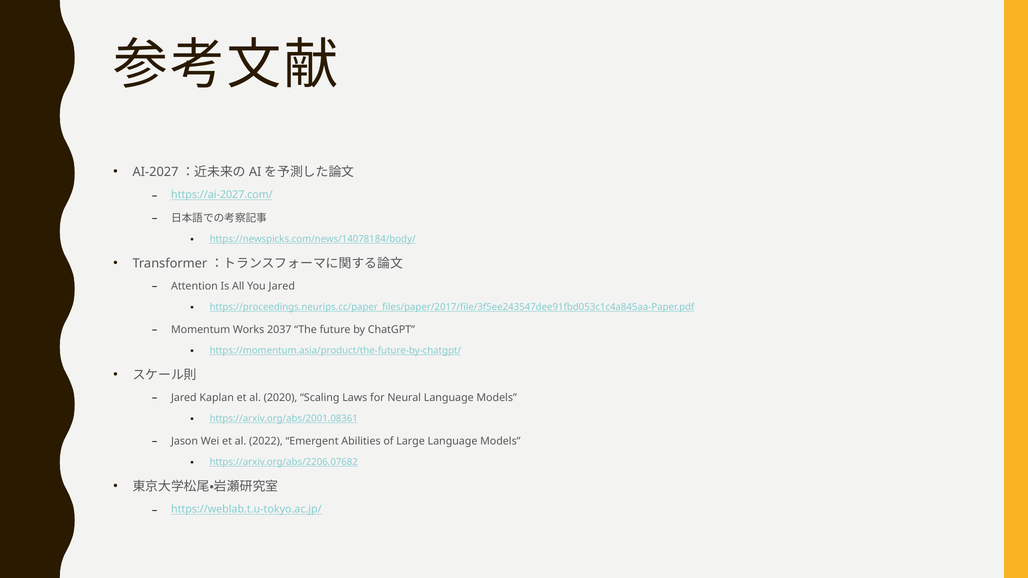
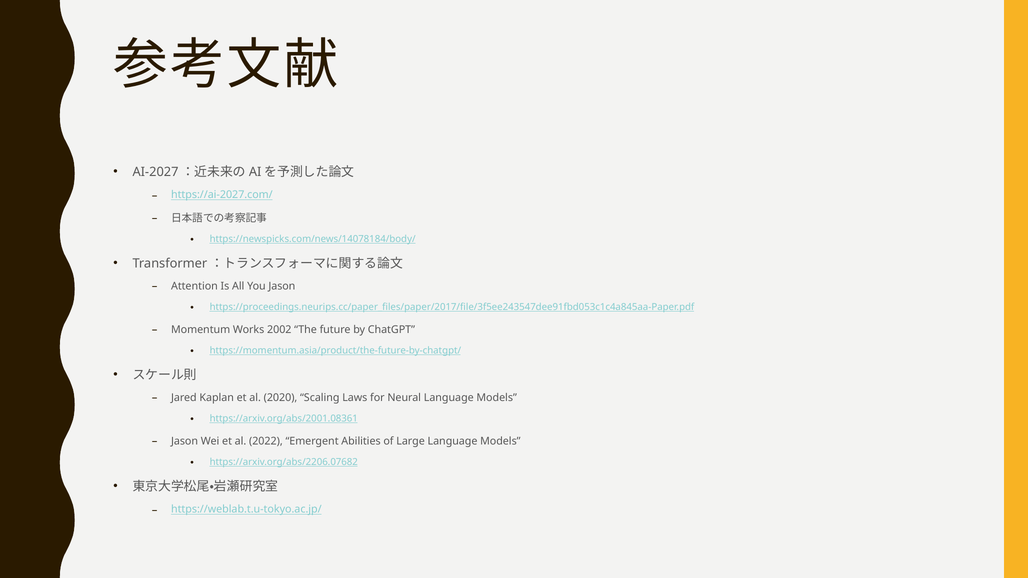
You Jared: Jared -> Jason (282, 286)
2037: 2037 -> 2002 (279, 330)
